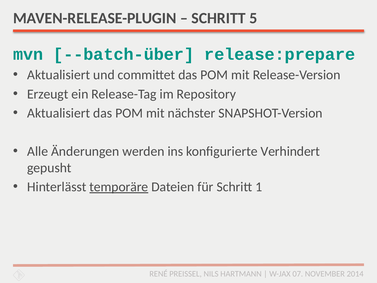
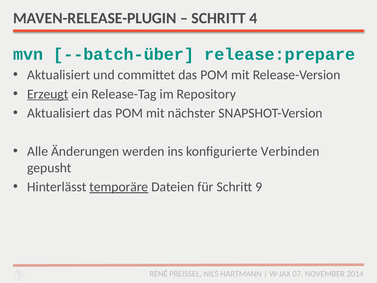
5: 5 -> 4 (253, 18)
Erzeugt underline: none -> present (48, 94)
Verhindert: Verhindert -> Verbinden (290, 151)
1: 1 -> 9 (259, 187)
